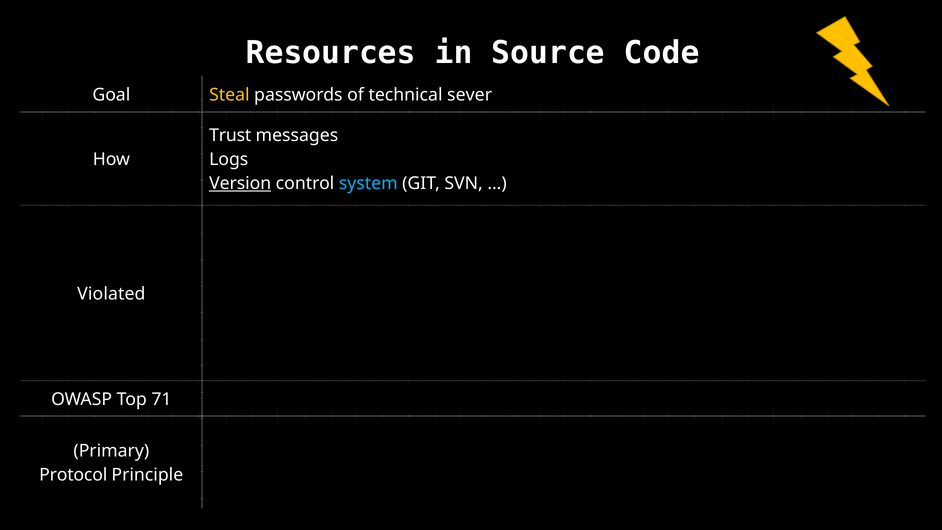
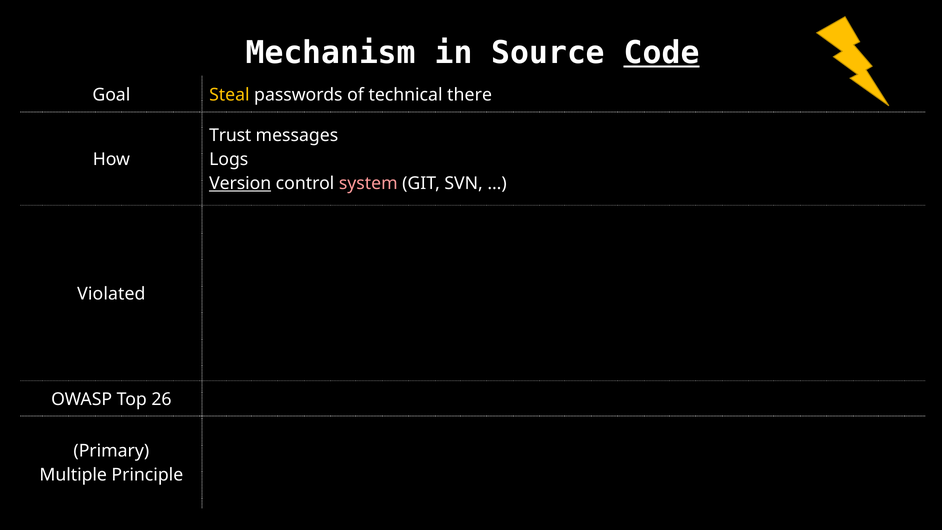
Resources: Resources -> Mechanism (331, 53)
Code underline: none -> present (662, 53)
sever: sever -> there (470, 95)
system colour: light blue -> pink (368, 184)
71: 71 -> 26 (162, 399)
Protocol: Protocol -> Multiple (73, 475)
